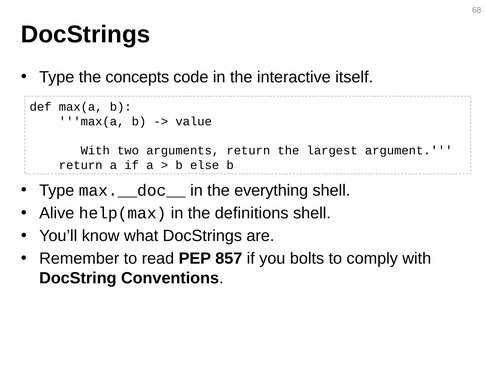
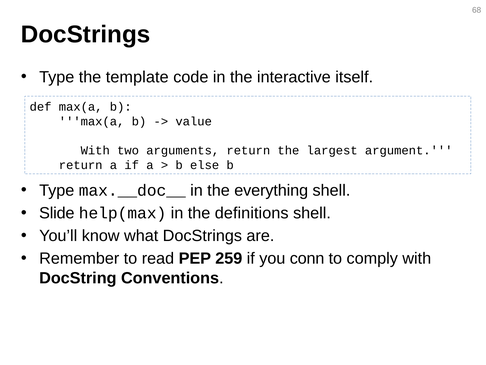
concepts: concepts -> template (137, 77)
Alive: Alive -> Slide (57, 213)
857: 857 -> 259 (229, 258)
bolts: bolts -> conn (307, 258)
